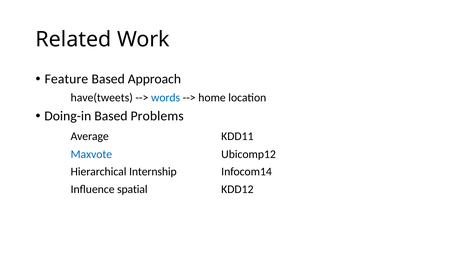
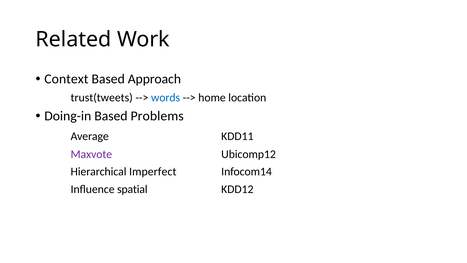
Feature: Feature -> Context (66, 79)
have(tweets: have(tweets -> trust(tweets (102, 97)
Maxvote colour: blue -> purple (91, 154)
Internship: Internship -> Imperfect (153, 172)
